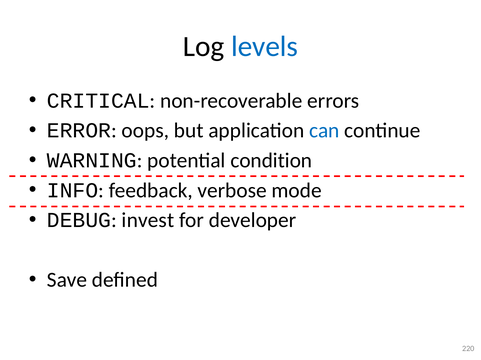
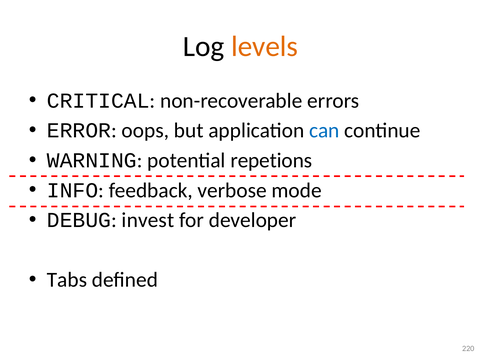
levels colour: blue -> orange (265, 47)
condition: condition -> repetions (271, 161)
Save: Save -> Tabs (67, 281)
